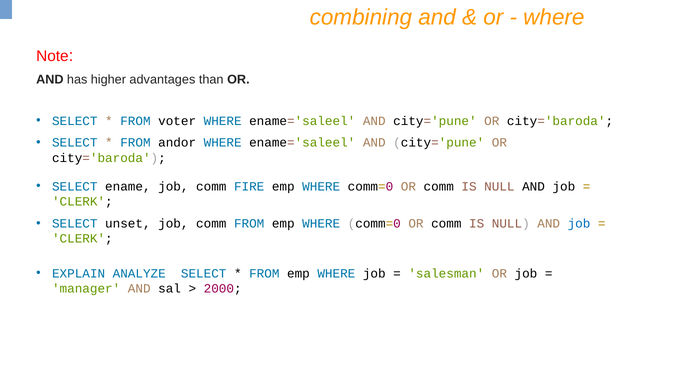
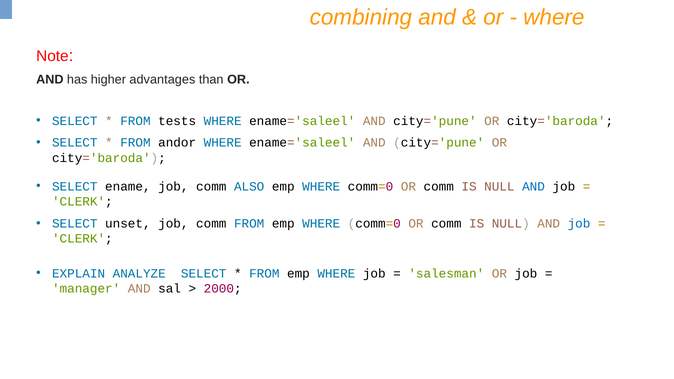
voter: voter -> tests (177, 121)
FIRE: FIRE -> ALSO (249, 187)
AND colour: black -> blue (534, 187)
